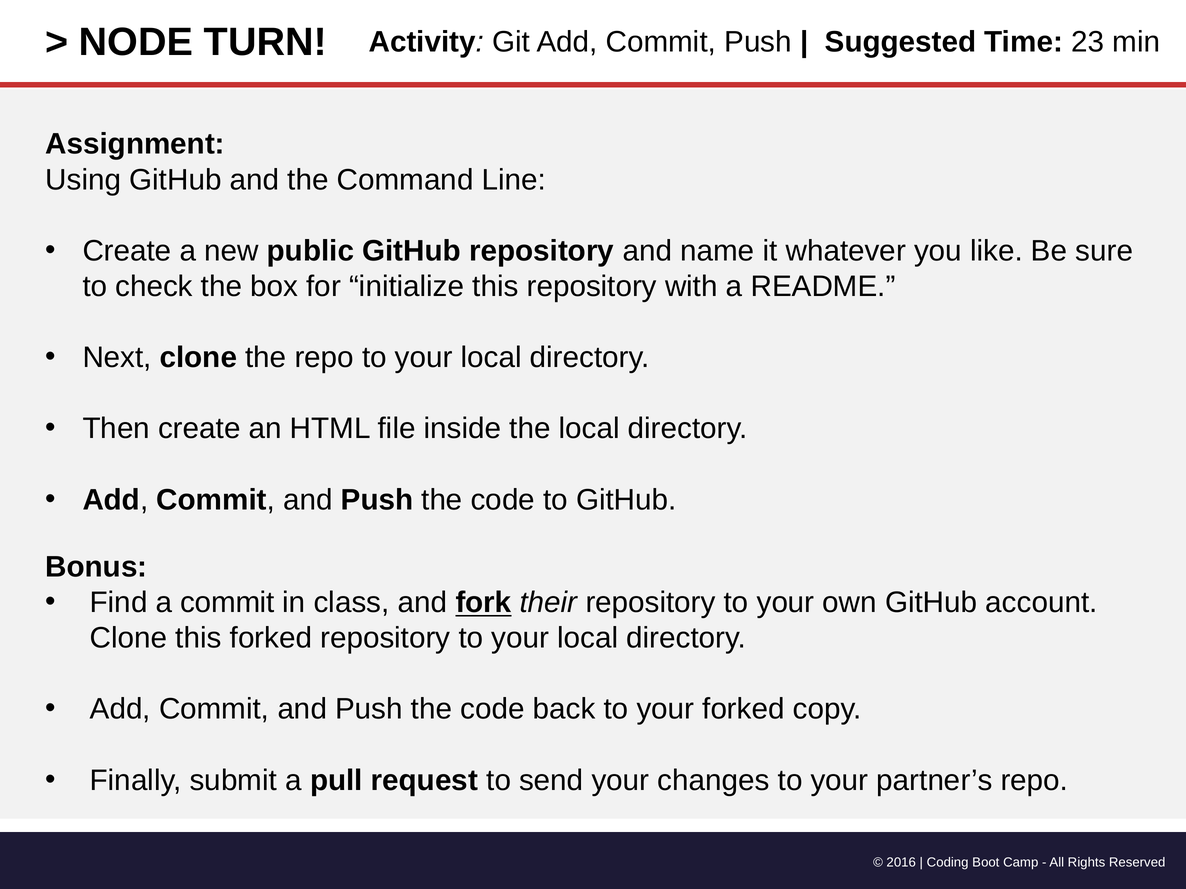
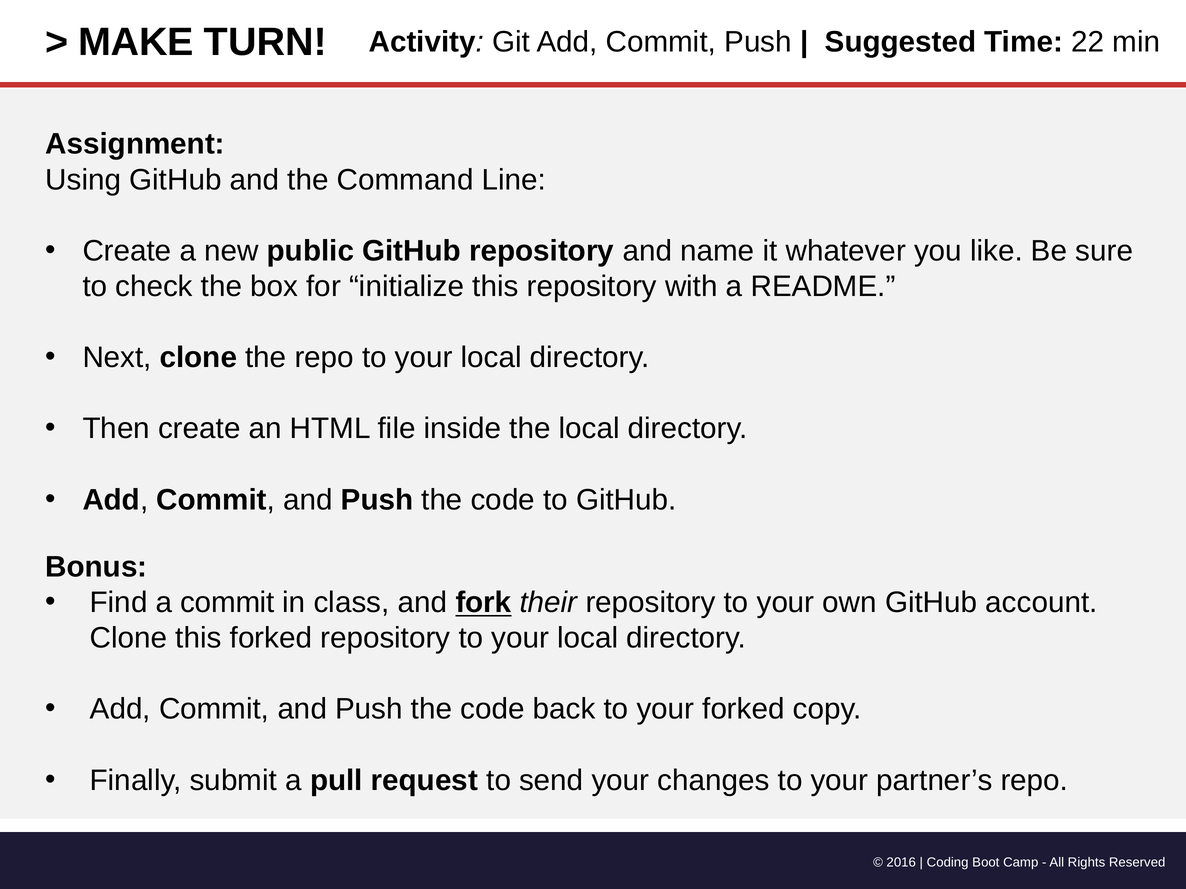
NODE: NODE -> MAKE (136, 42)
23: 23 -> 22 (1088, 42)
